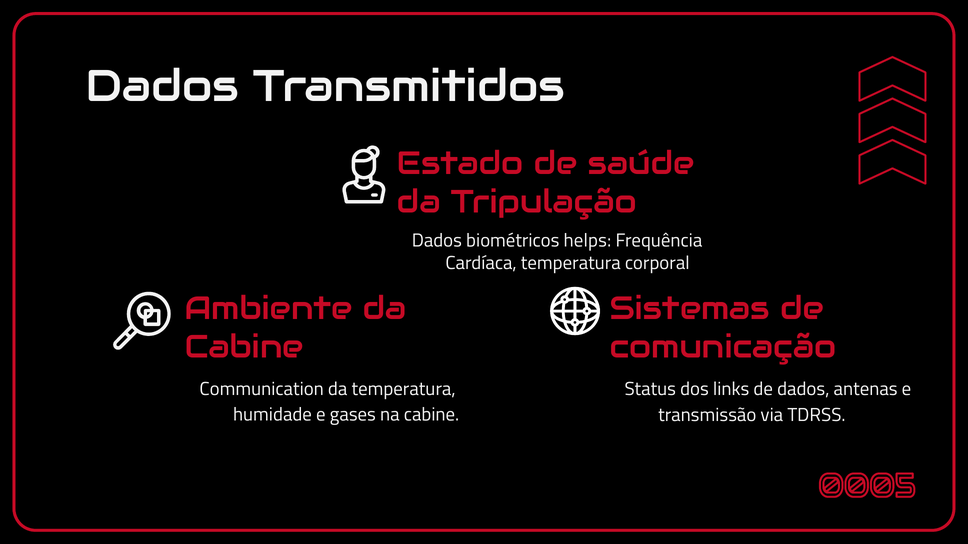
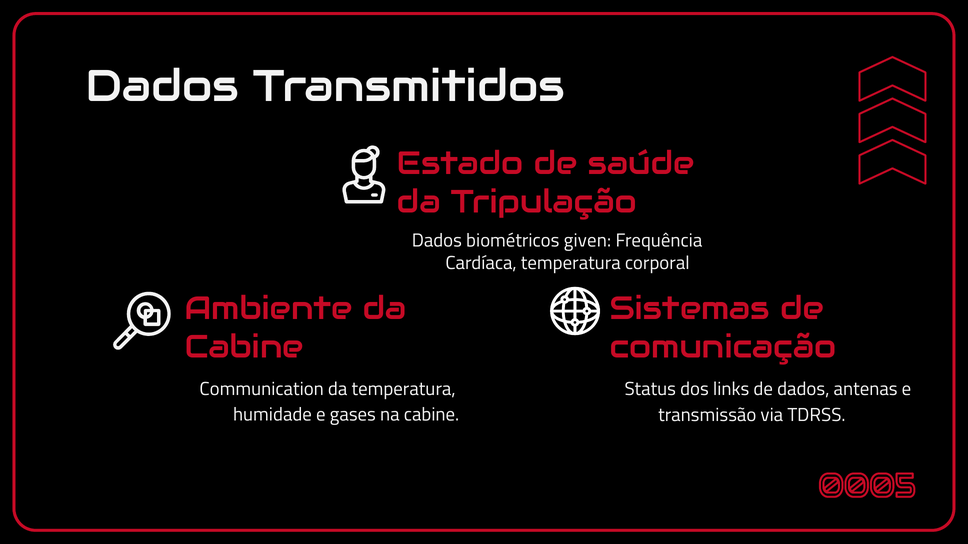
helps: helps -> given (587, 241)
